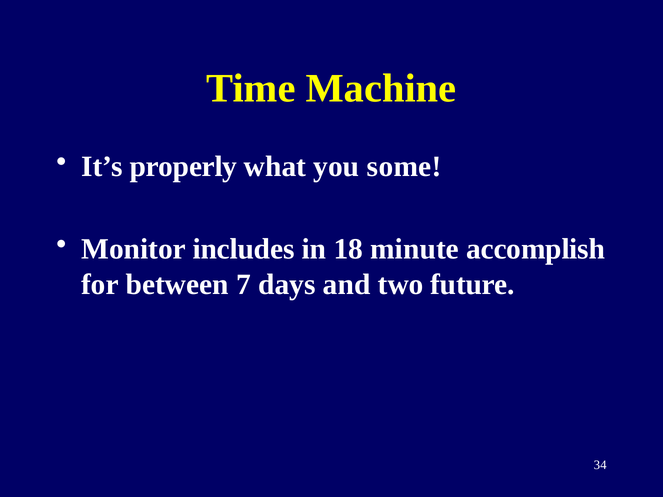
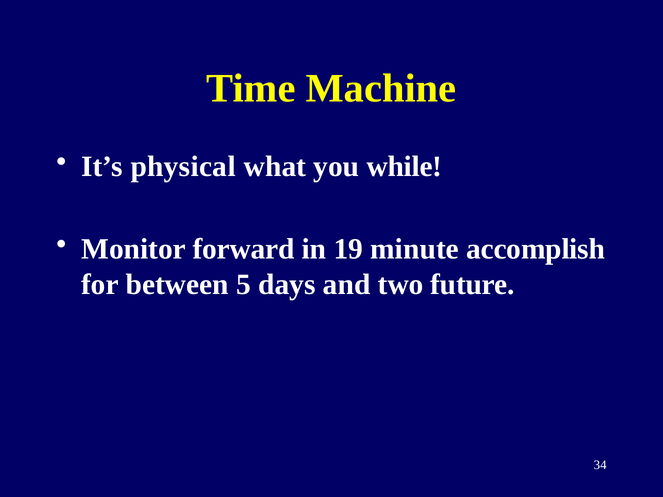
properly: properly -> physical (183, 167)
some: some -> while (404, 167)
includes: includes -> forward (244, 249)
18: 18 -> 19 (348, 249)
7: 7 -> 5 (243, 285)
